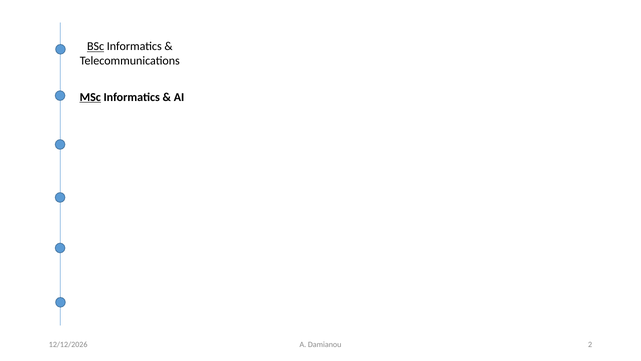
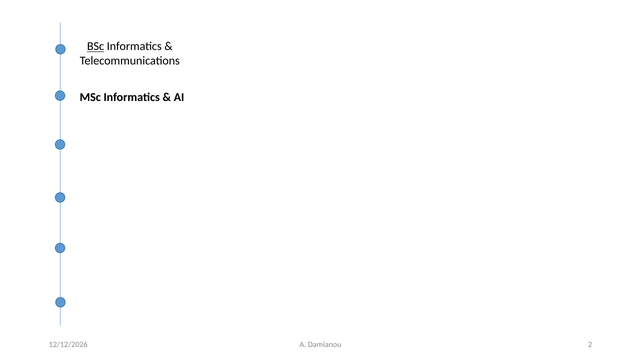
MSc underline: present -> none (90, 97)
